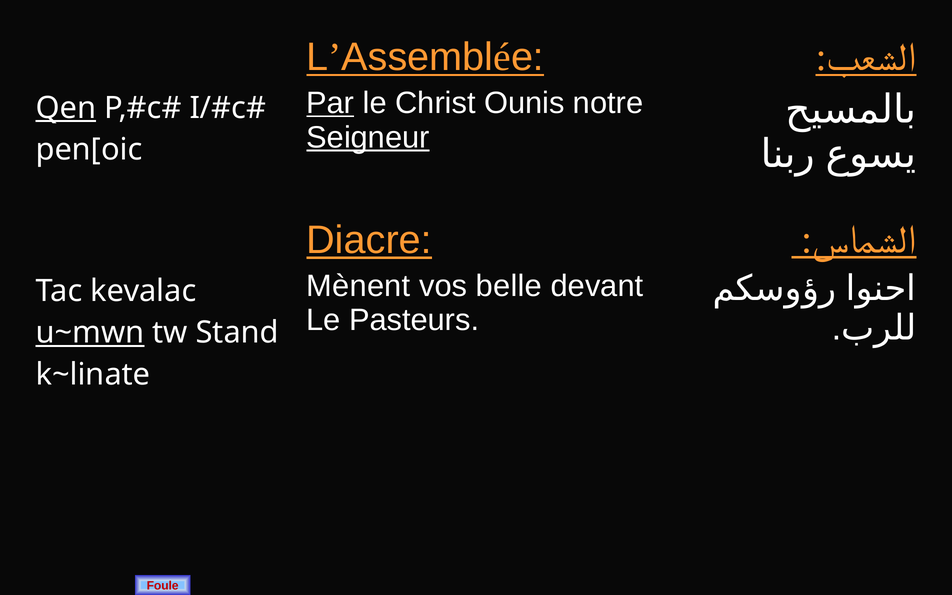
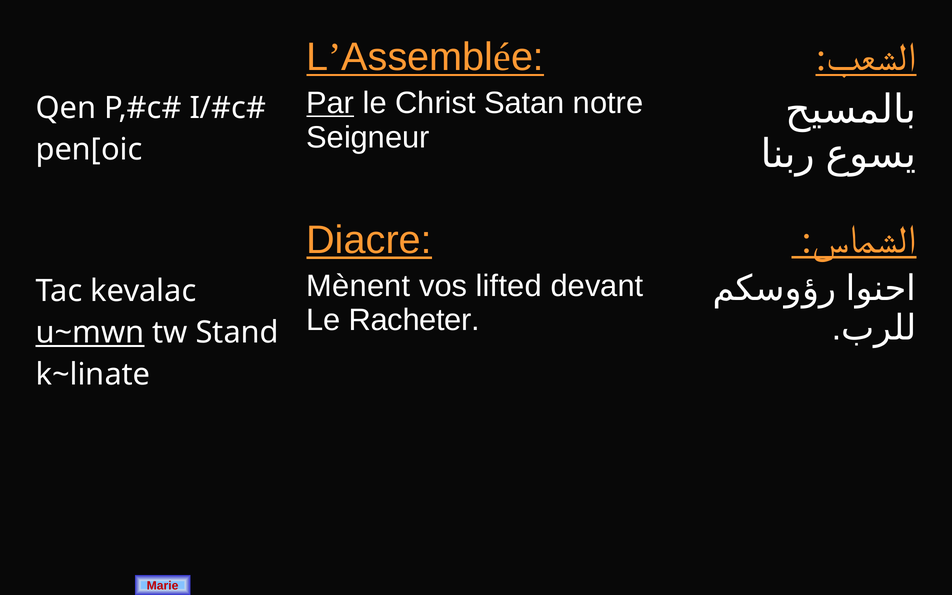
Ounis: Ounis -> Satan (524, 103)
Qen underline: present -> none (66, 108)
Seigneur underline: present -> none (368, 137)
belle: belle -> lifted (509, 286)
Pasteurs: Pasteurs -> Racheter (414, 320)
Foule: Foule -> Marie (163, 586)
